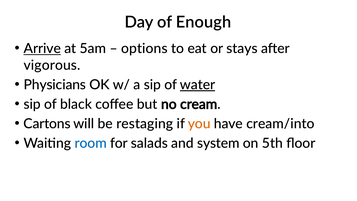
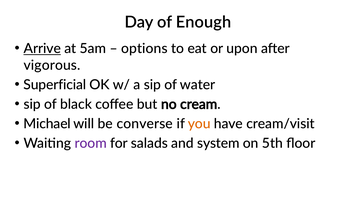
stays: stays -> upon (242, 49)
Physicians: Physicians -> Superficial (55, 85)
water underline: present -> none (198, 85)
Cartons: Cartons -> Michael (47, 124)
restaging: restaging -> converse (145, 124)
cream/into: cream/into -> cream/visit (280, 124)
room colour: blue -> purple (91, 143)
